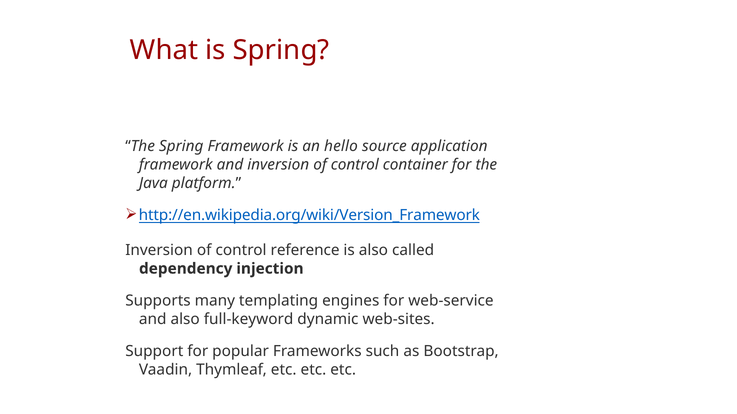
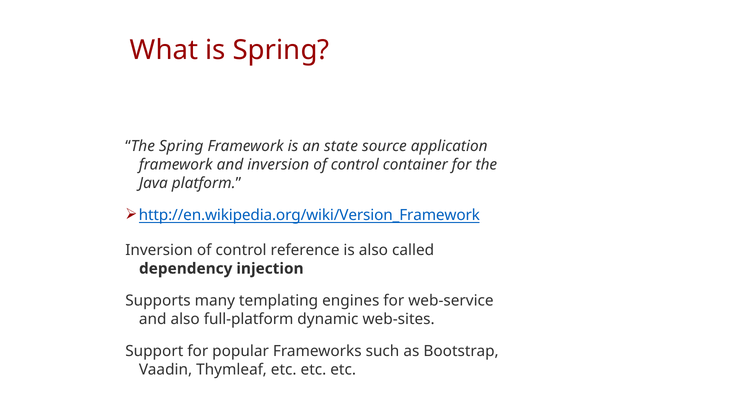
hello: hello -> state (341, 147)
full-keyword: full-keyword -> full-platform (249, 320)
